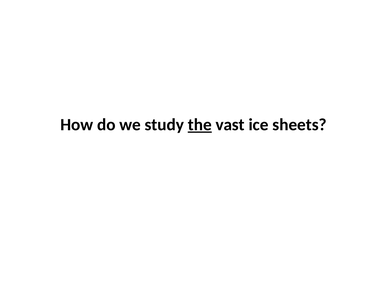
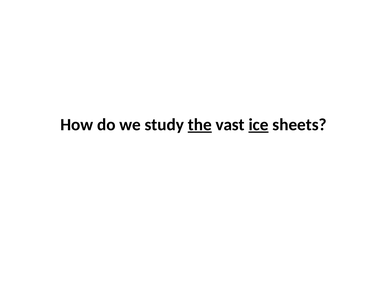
ice underline: none -> present (259, 125)
